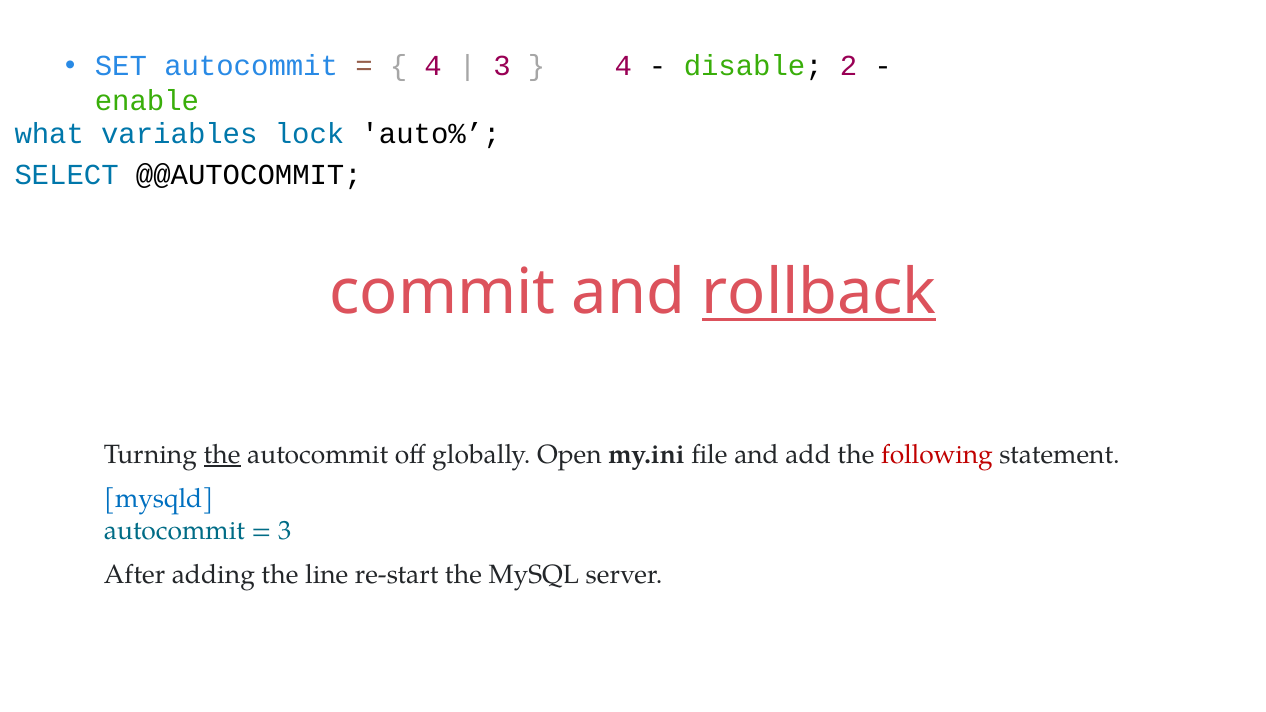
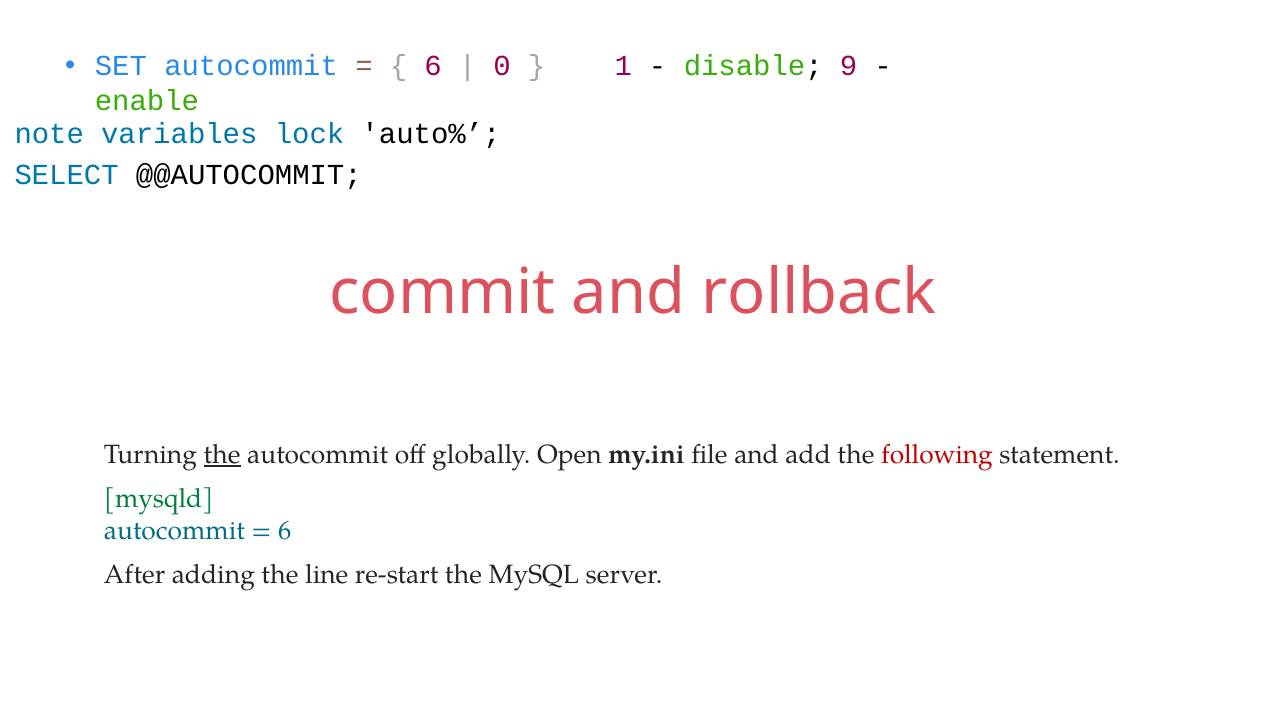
4: 4 -> 6 (433, 66)
3: 3 -> 0 (502, 66)
4: 4 -> 1 (623, 66)
2: 2 -> 9 (849, 66)
what: what -> note (49, 134)
rollback underline: present -> none (819, 292)
mysqld colour: blue -> green (159, 499)
3: 3 -> 6 (285, 531)
